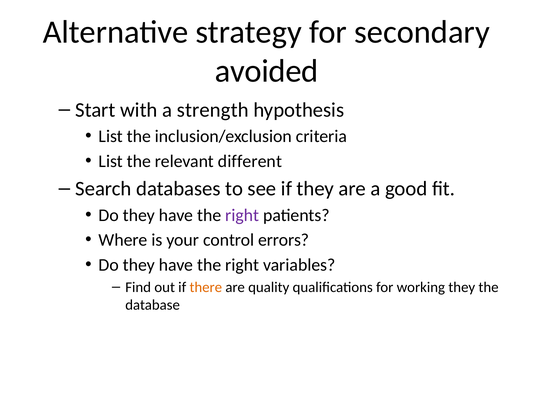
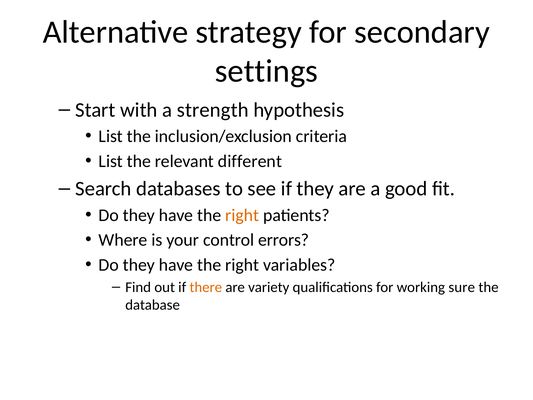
avoided: avoided -> settings (266, 71)
right colour: purple -> orange (242, 215)
quality: quality -> variety (269, 287)
working they: they -> sure (462, 287)
